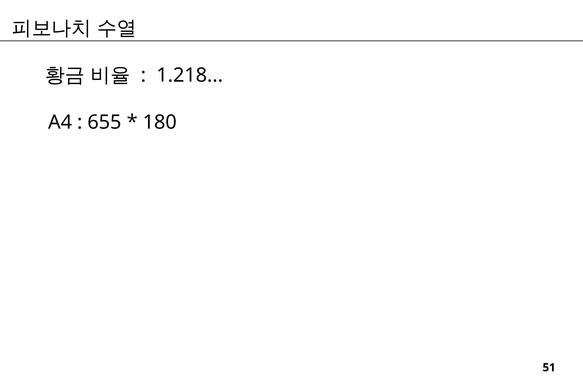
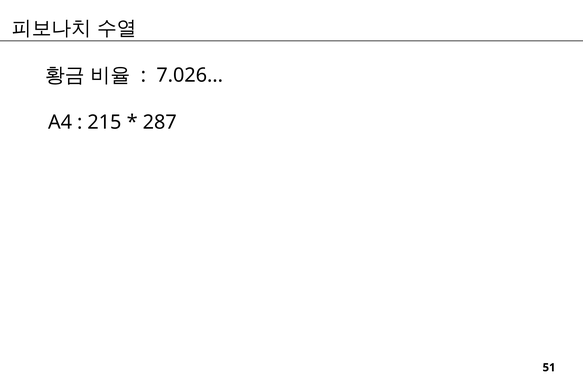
1.218: 1.218 -> 7.026 (190, 75)
655: 655 -> 215 (105, 122)
180: 180 -> 287 (160, 122)
